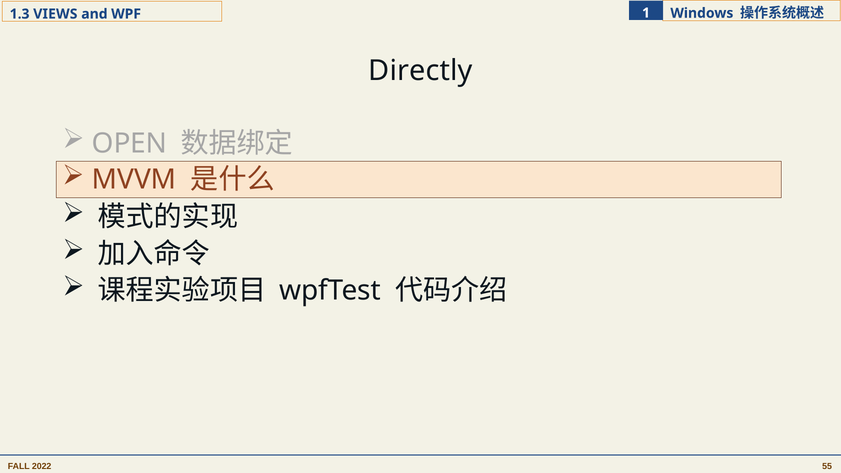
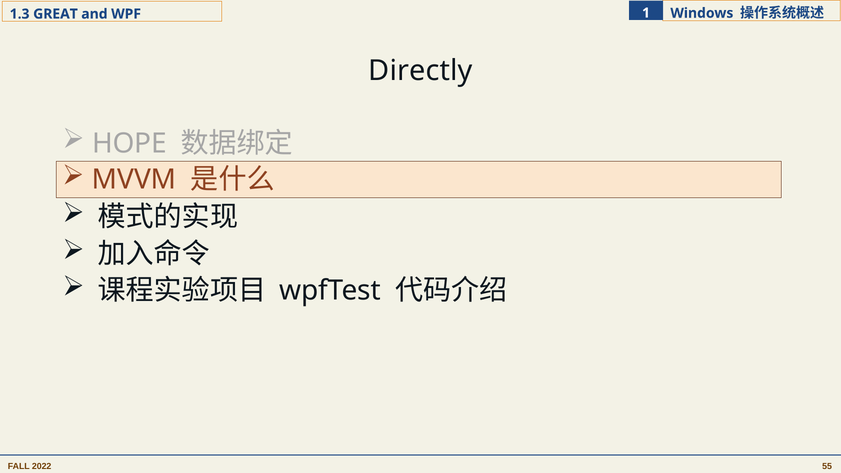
VIEWS: VIEWS -> GREAT (55, 14)
OPEN: OPEN -> HOPE (129, 143)
